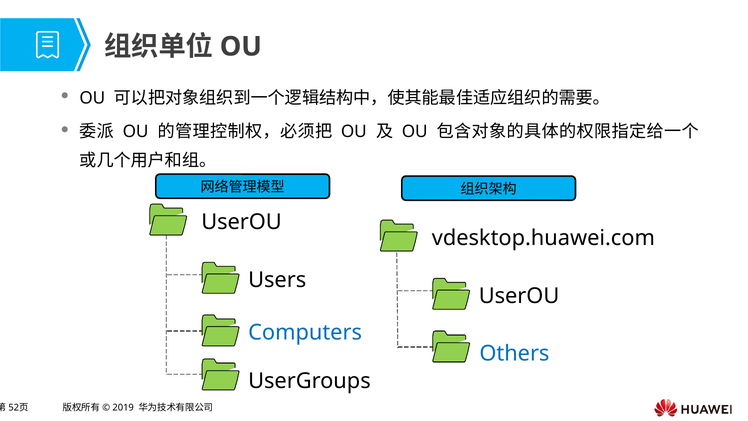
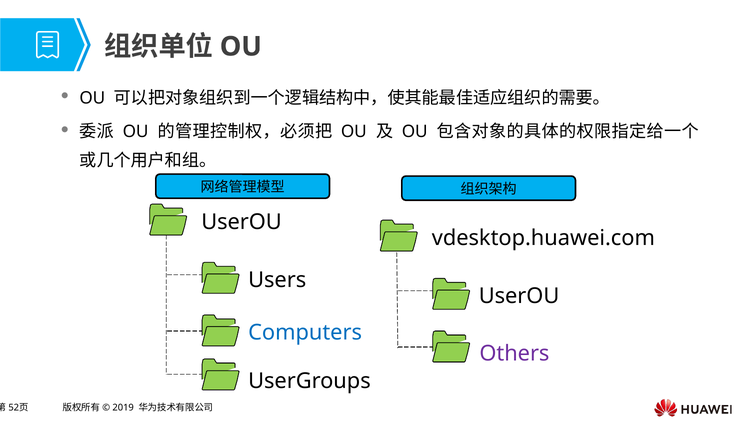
Others colour: blue -> purple (514, 353)
